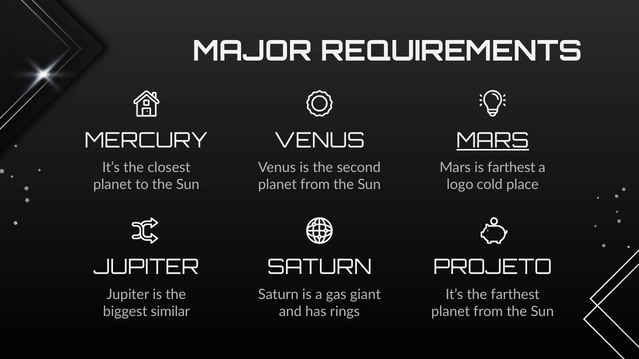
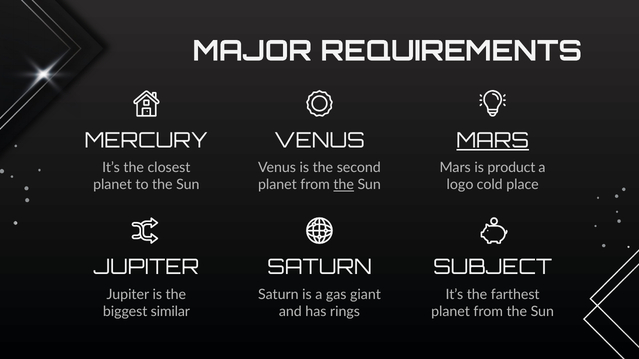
is farthest: farthest -> product (511, 168)
the underline: none -> present (344, 185)
PROJETO: PROJETO -> SUBJECT (493, 268)
